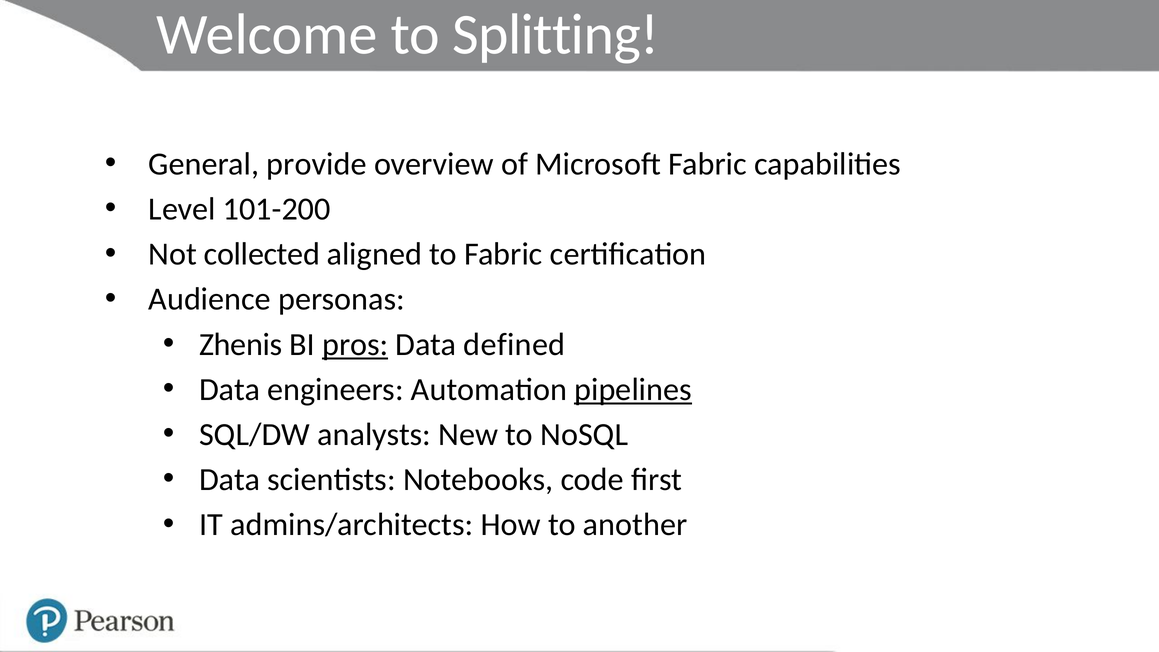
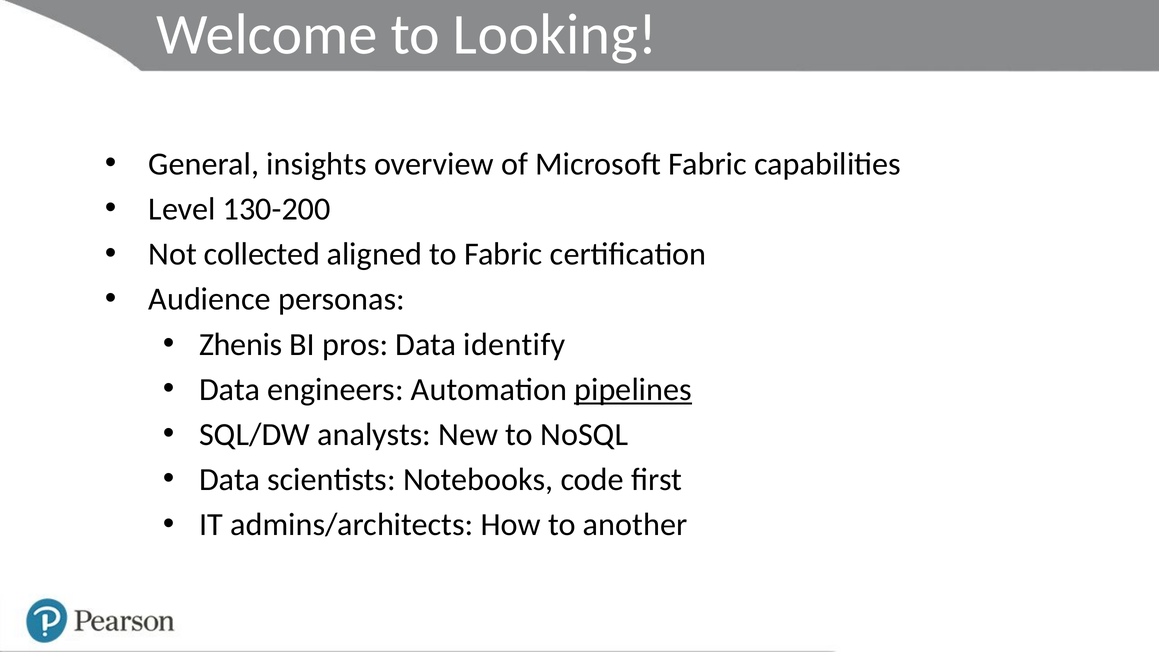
Splitting: Splitting -> Looking (555, 35)
provide: provide -> insights (317, 164)
101-200: 101-200 -> 130-200 (277, 209)
pros underline: present -> none (355, 344)
defined: defined -> identify (514, 344)
